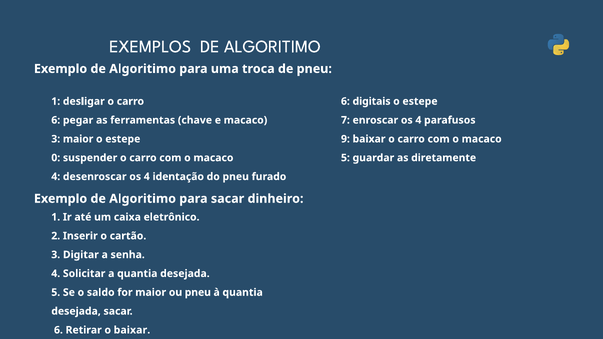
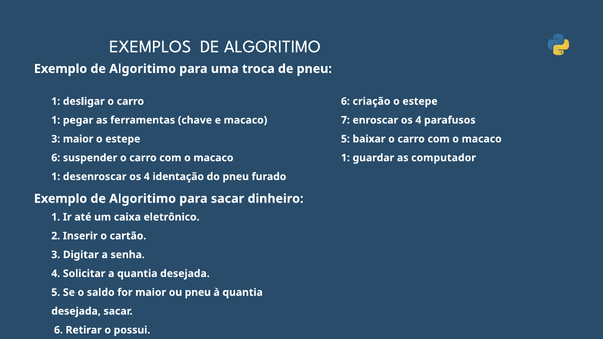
digitais: digitais -> criação (371, 101)
6: 6 -> 1 (56, 120)
9: 9 -> 5 (345, 139)
0: 0 -> 6 (56, 158)
5: 5 -> 1 (345, 158)
diretamente: diretamente -> computador (444, 158)
4: 4 -> 1 (56, 177)
o baixar: baixar -> possui (132, 330)
